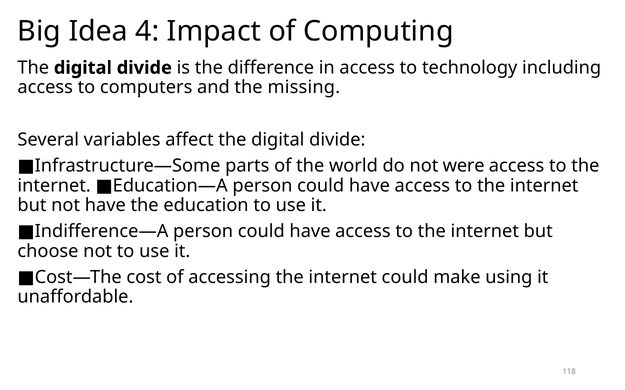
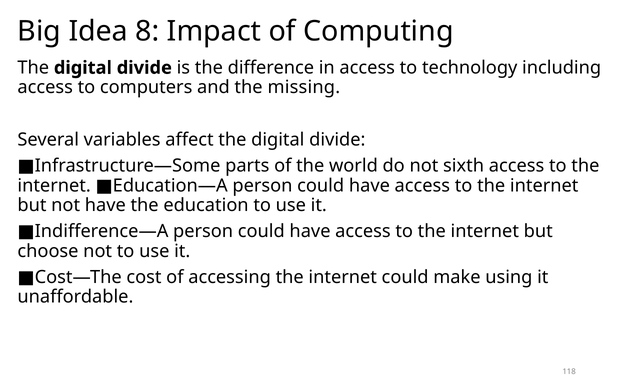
4: 4 -> 8 (147, 31)
were: were -> sixth (464, 166)
